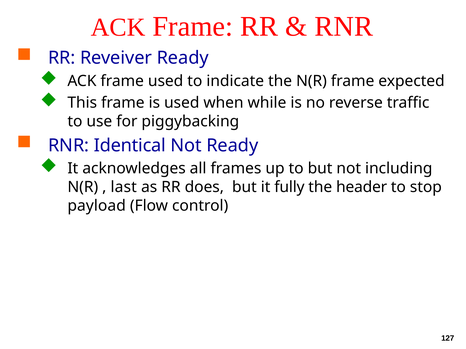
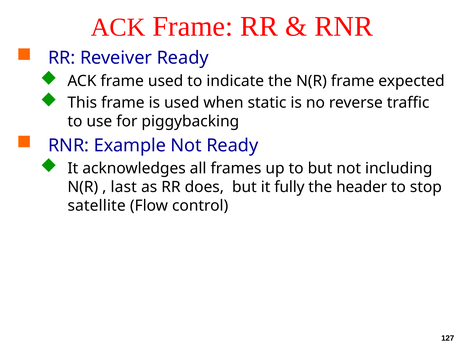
while: while -> static (267, 103)
Identical: Identical -> Example (130, 146)
payload: payload -> satellite (97, 206)
